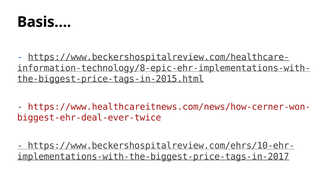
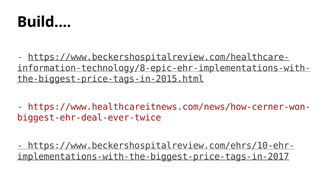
Basis…: Basis… -> Build… (44, 22)
